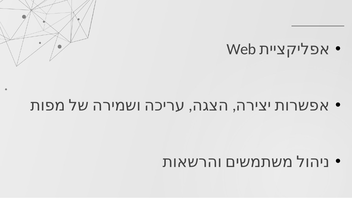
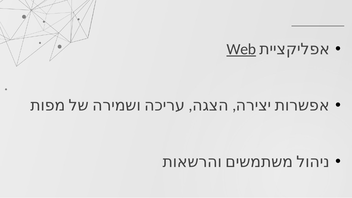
Web underline: none -> present (241, 49)
